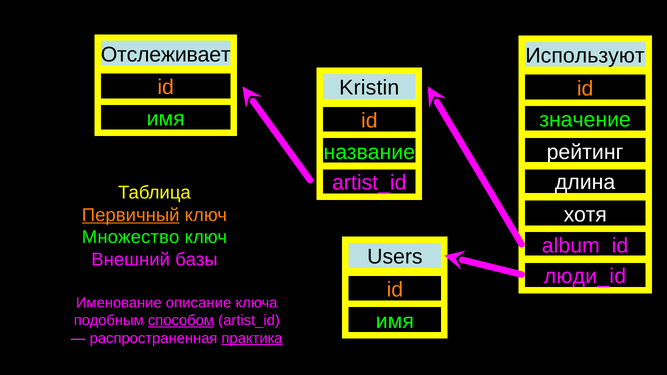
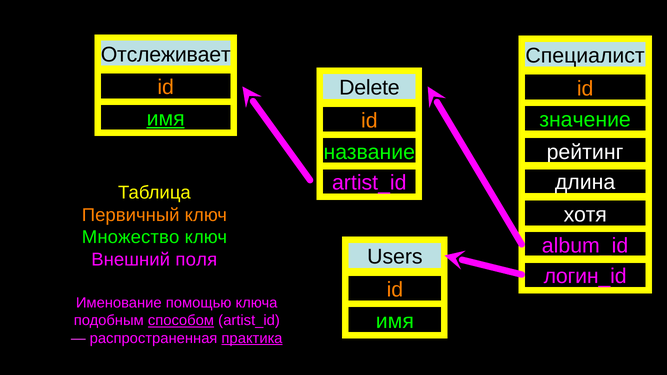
Используют: Используют -> Специалист (585, 56)
Kristin: Kristin -> Delete (369, 88)
имя underline: none -> present (166, 119)
Первичный underline: present -> none (131, 215)
базы: базы -> поля (196, 260)
люди_id: люди_id -> логин_id (585, 276)
описание: описание -> помощью (199, 303)
